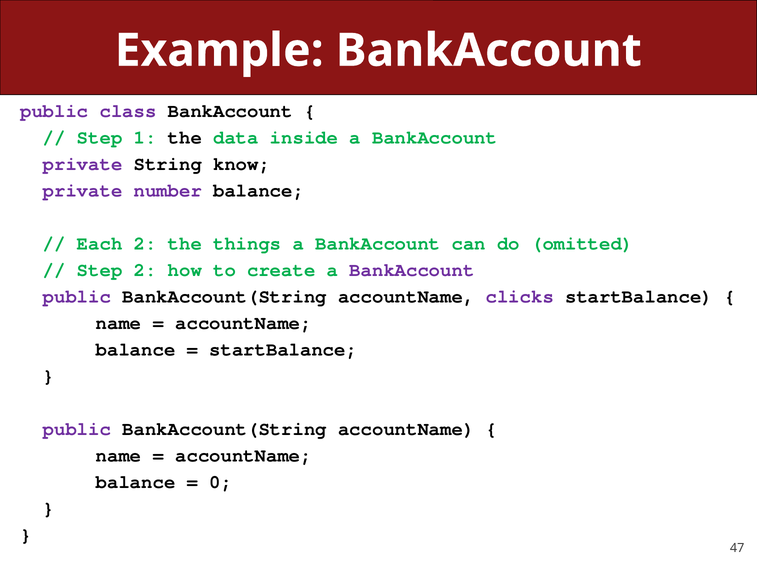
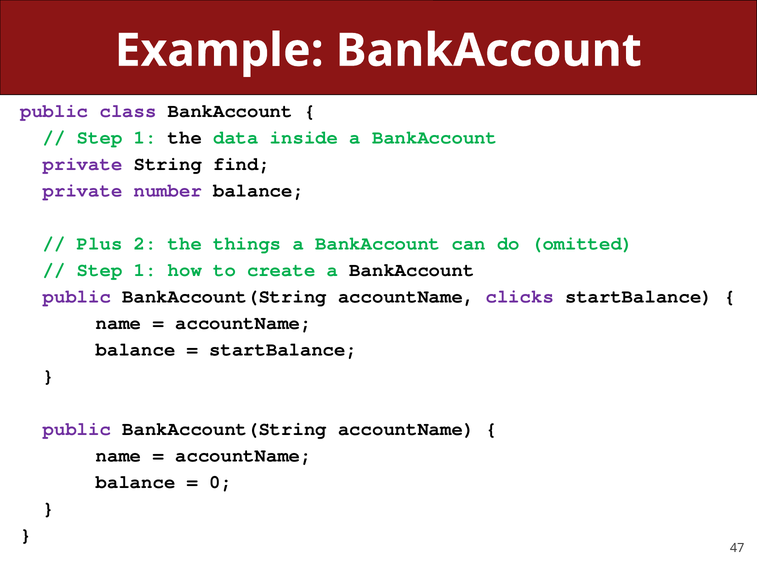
know: know -> find (242, 164)
Each: Each -> Plus (100, 244)
2: 2 -> 1 (145, 270)
BankAccount colour: purple -> black (412, 270)
